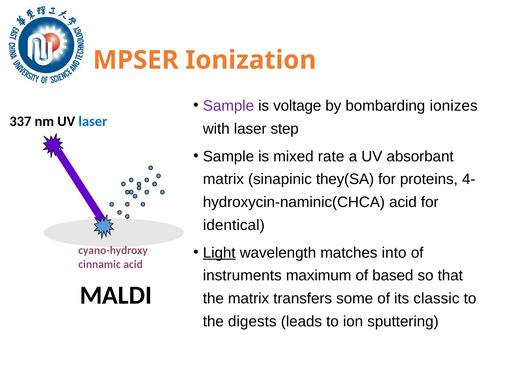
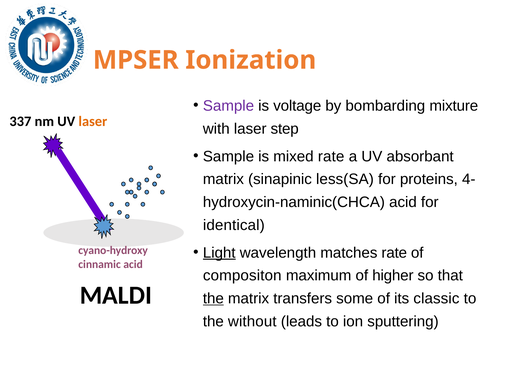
ionizes: ionizes -> mixture (454, 106)
laser colour: blue -> orange (93, 121)
they(SA: they(SA -> less(SA (345, 179)
matches into: into -> rate (394, 252)
instruments: instruments -> compositon (242, 275)
based: based -> higher (393, 275)
the underline: none -> present (213, 298)
digests: digests -> without (252, 321)
